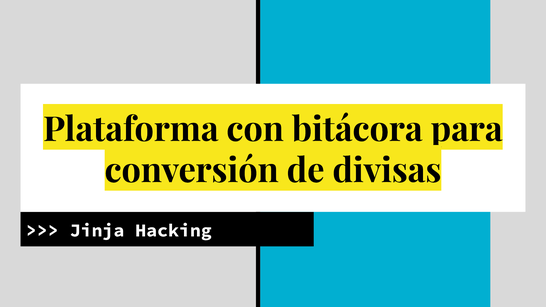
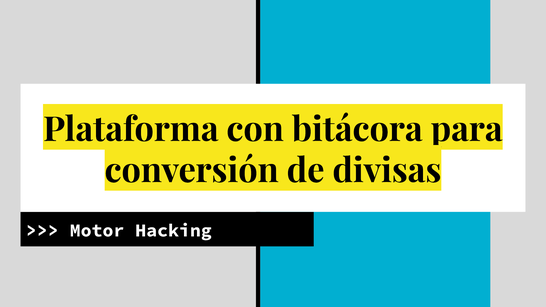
Jinja: Jinja -> Motor (97, 231)
